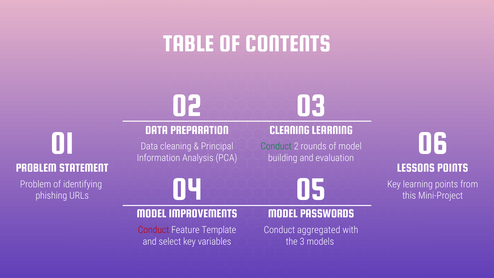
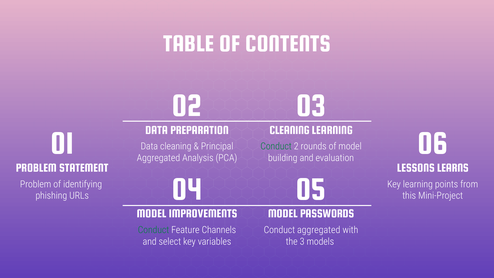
Information: Information -> Aggregated (158, 158)
LESSONS POINTS: POINTS -> LEARNS (453, 168)
Conduct colour: red -> green (154, 230)
Template: Template -> Channels (219, 230)
